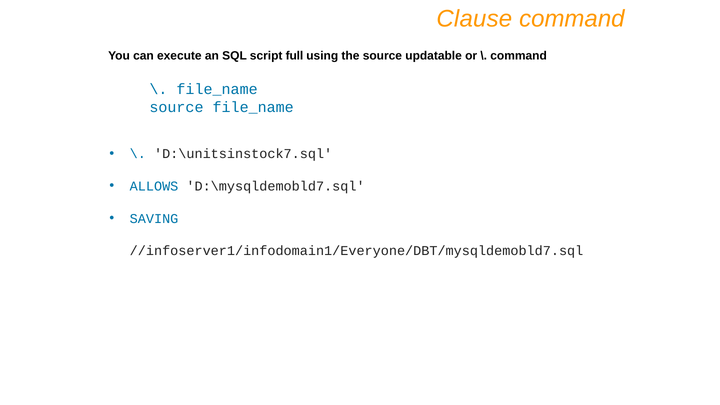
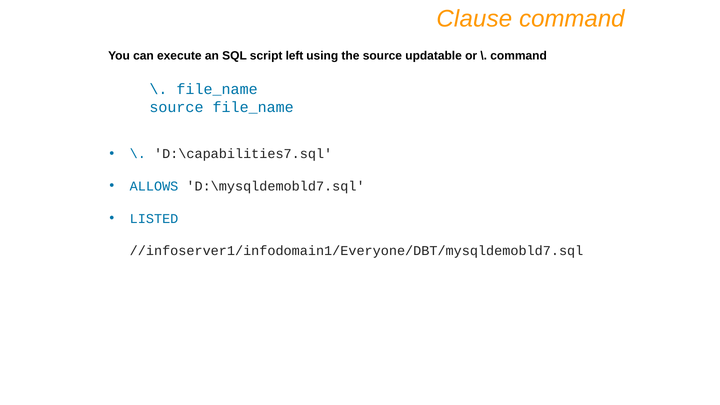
full: full -> left (294, 56)
D:\unitsinstock7.sql: D:\unitsinstock7.sql -> D:\capabilities7.sql (243, 154)
SAVING: SAVING -> LISTED (154, 219)
